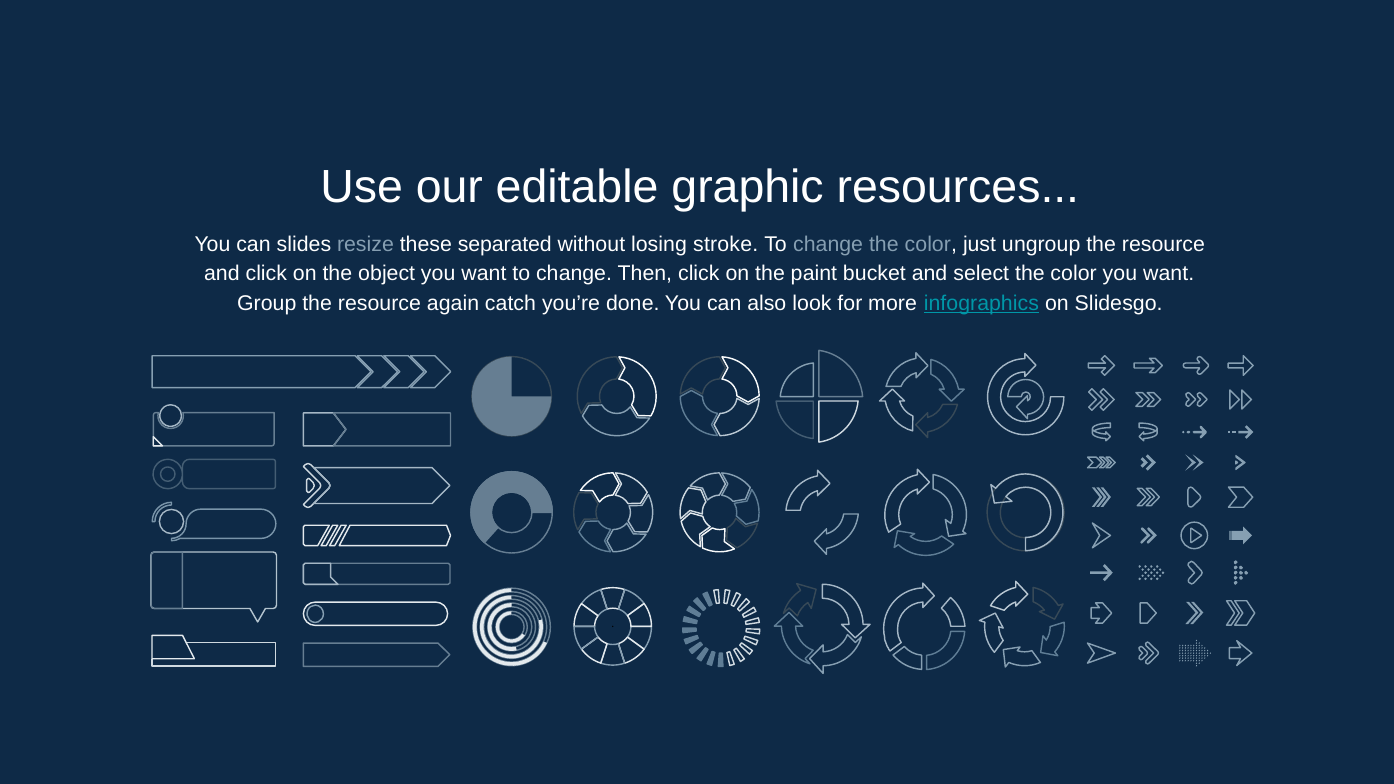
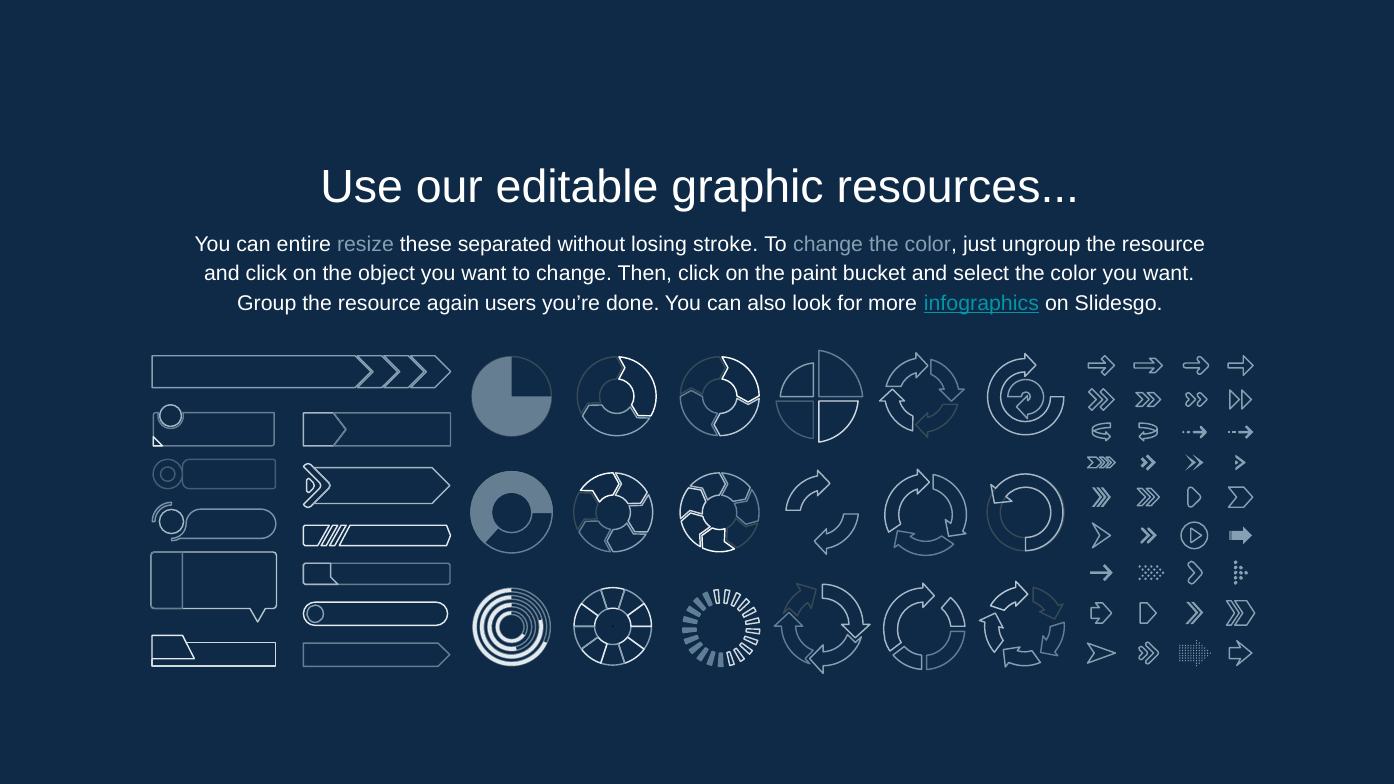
slides: slides -> entire (304, 245)
catch: catch -> users (511, 303)
